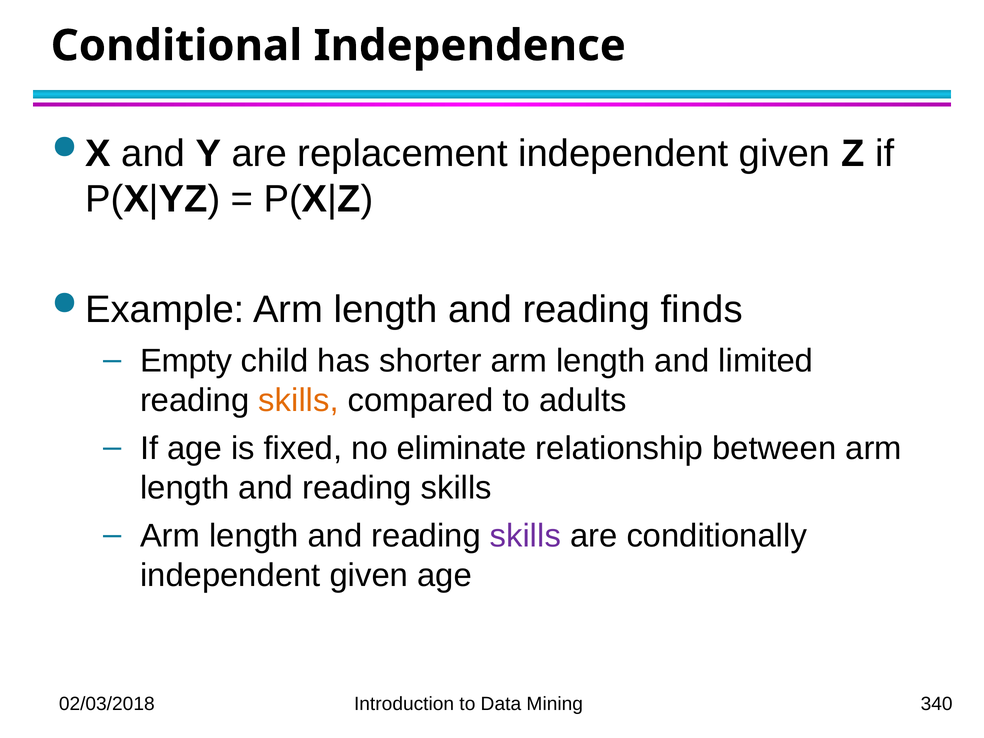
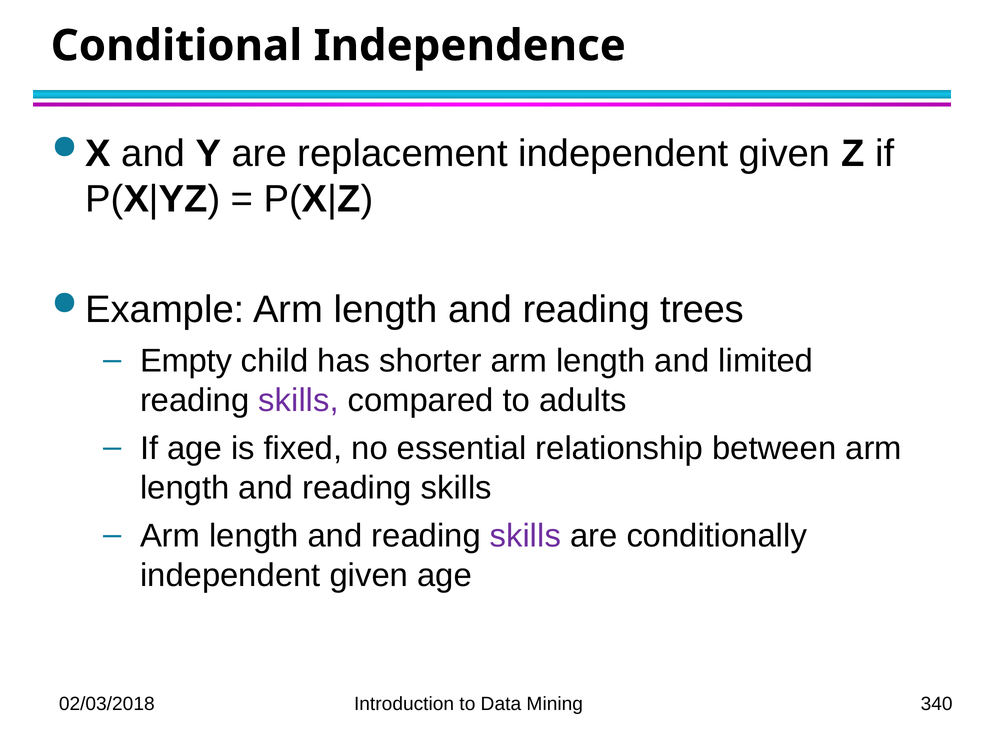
finds: finds -> trees (702, 310)
skills colour: orange -> purple (299, 400)
eliminate: eliminate -> essential (462, 448)
